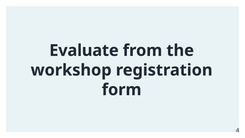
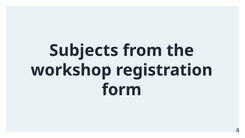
Evaluate: Evaluate -> Subjects (84, 50)
